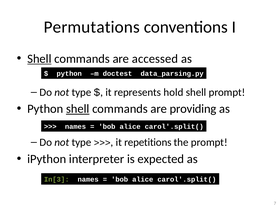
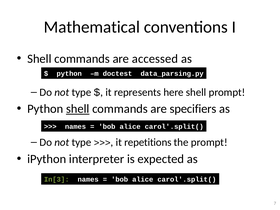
Permutations: Permutations -> Mathematical (92, 27)
Shell underline: present -> none (39, 59)
hold: hold -> here (173, 92)
providing: providing -> specifiers (193, 109)
